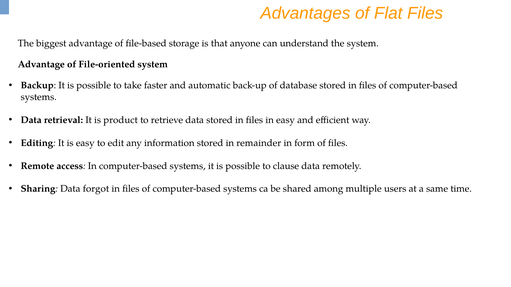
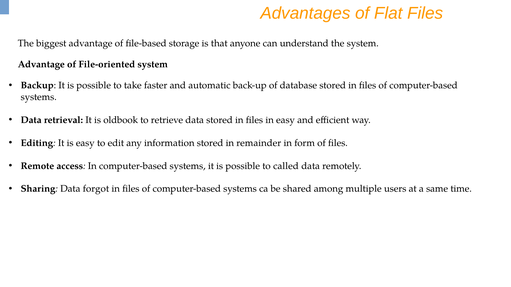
product: product -> oldbook (121, 120)
clause: clause -> called (286, 166)
